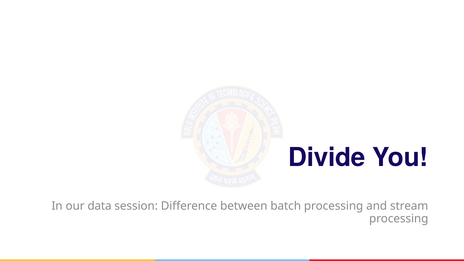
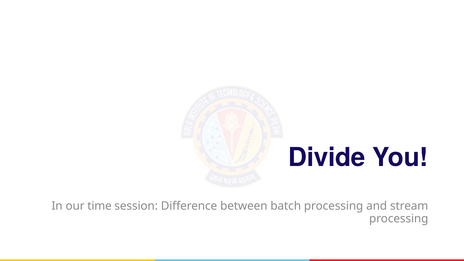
data: data -> time (100, 206)
